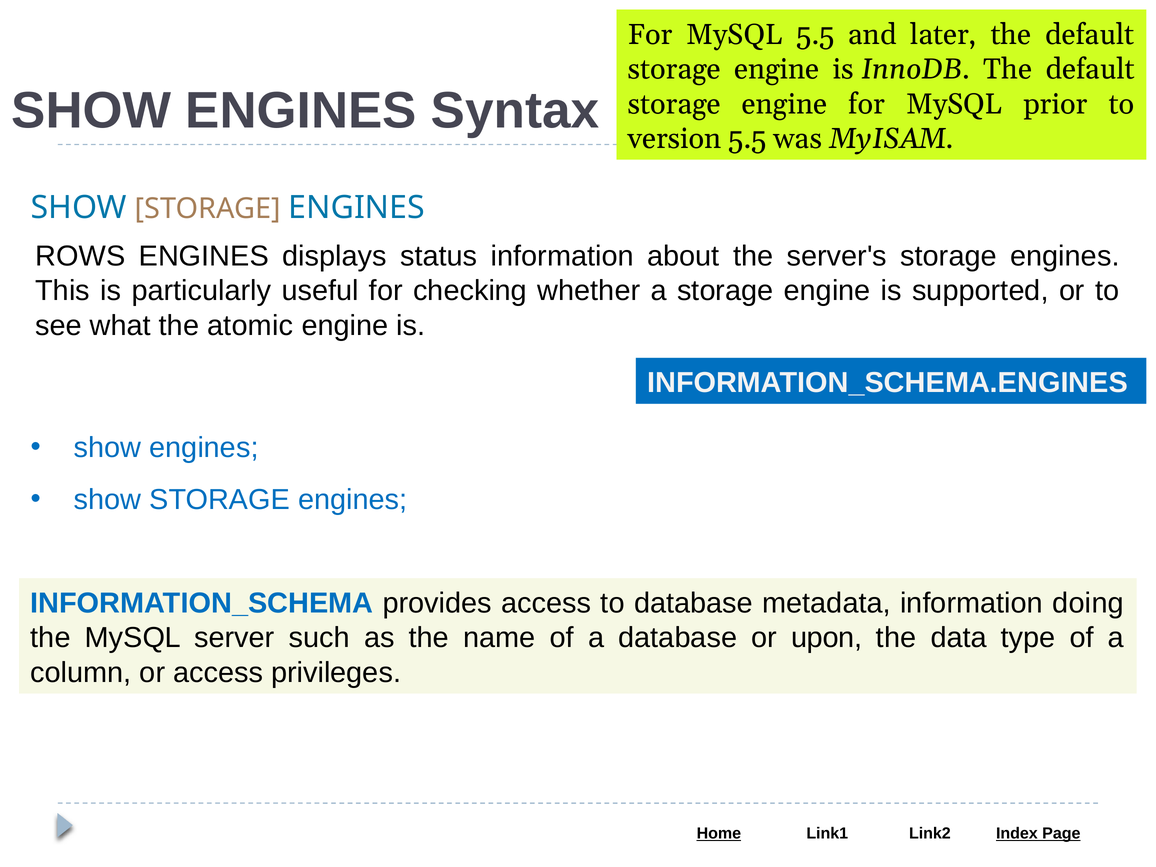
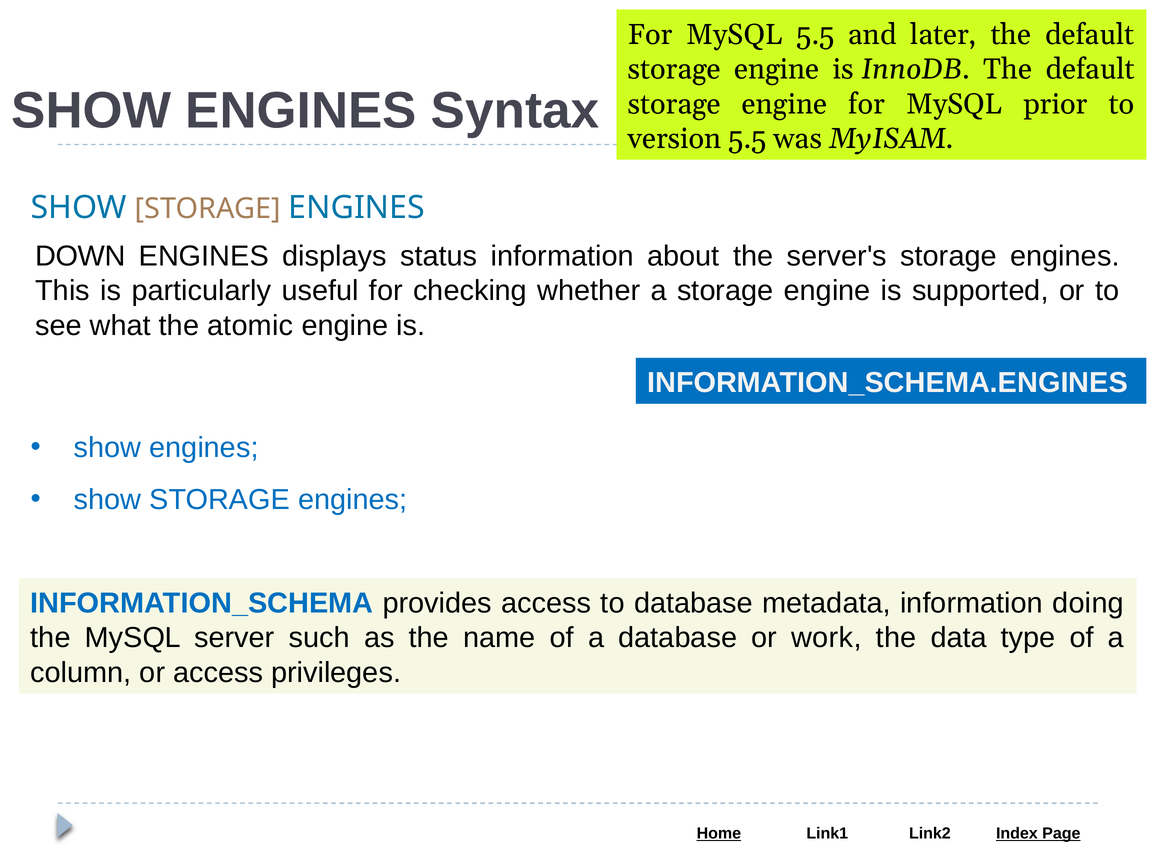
ROWS: ROWS -> DOWN (80, 256)
upon: upon -> work (826, 638)
